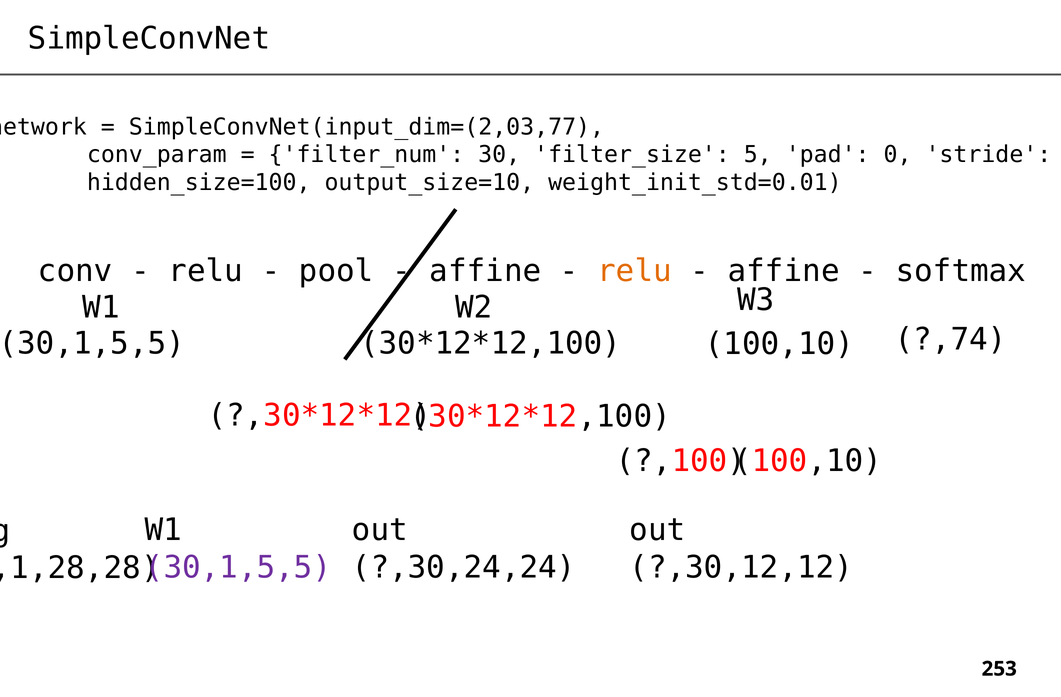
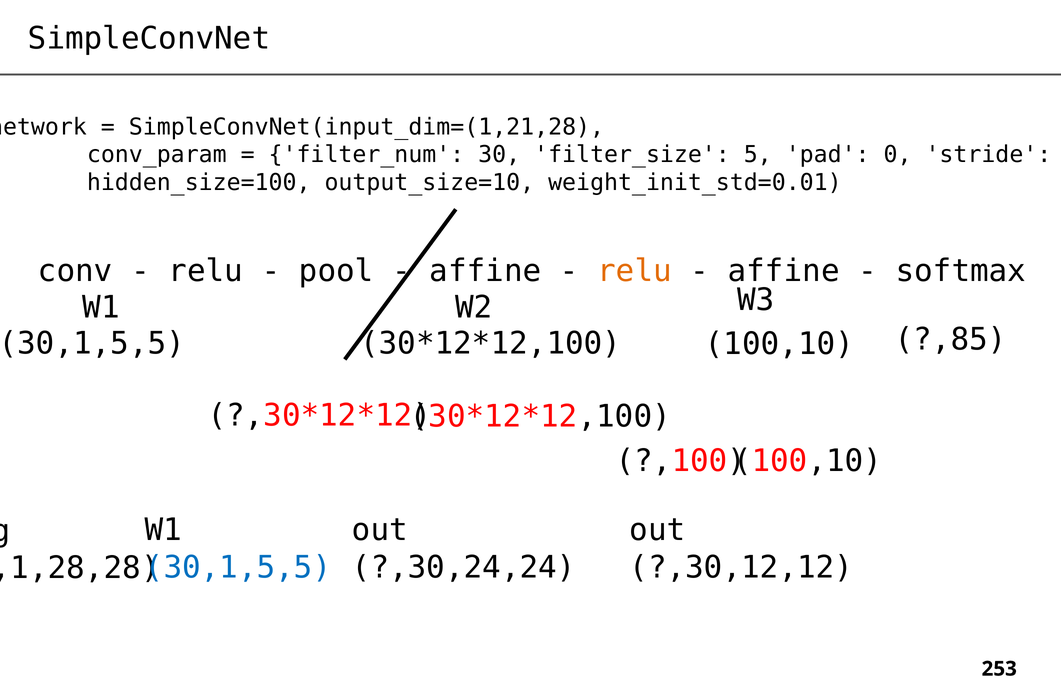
SimpleConvNet(input_dim=(2,03,77: SimpleConvNet(input_dim=(2,03,77 -> SimpleConvNet(input_dim=(1,21,28 (366, 127)
?,74: ?,74 -> ?,85 (951, 339)
30,1,5,5 colour: purple -> blue (238, 567)
